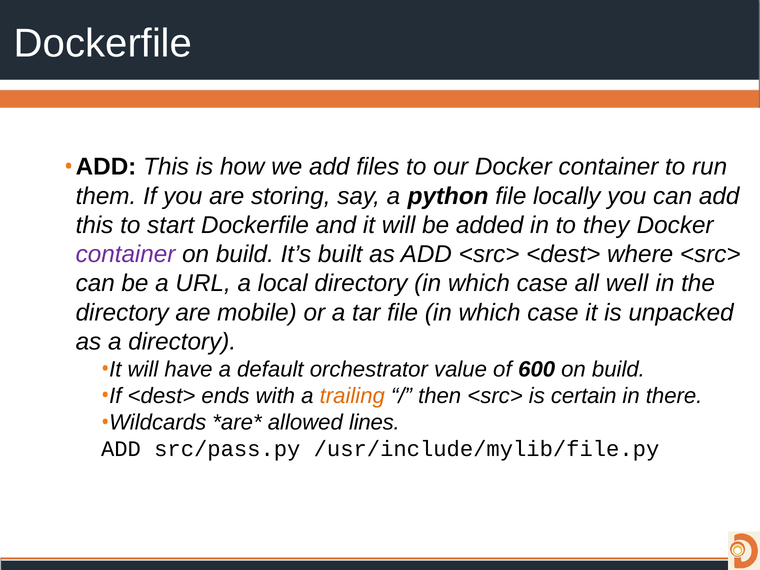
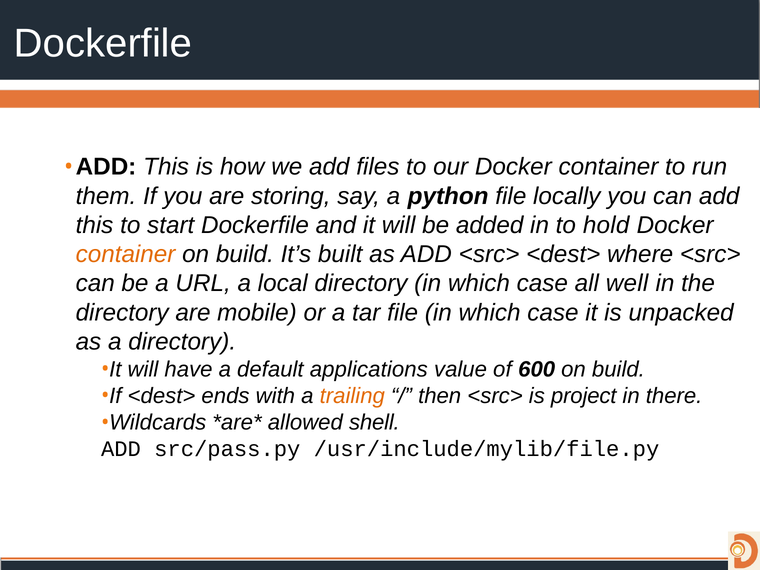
they: they -> hold (606, 225)
container colour: purple -> orange (126, 254)
orchestrator: orchestrator -> applications (369, 369)
certain: certain -> project (584, 396)
lines: lines -> shell (374, 423)
